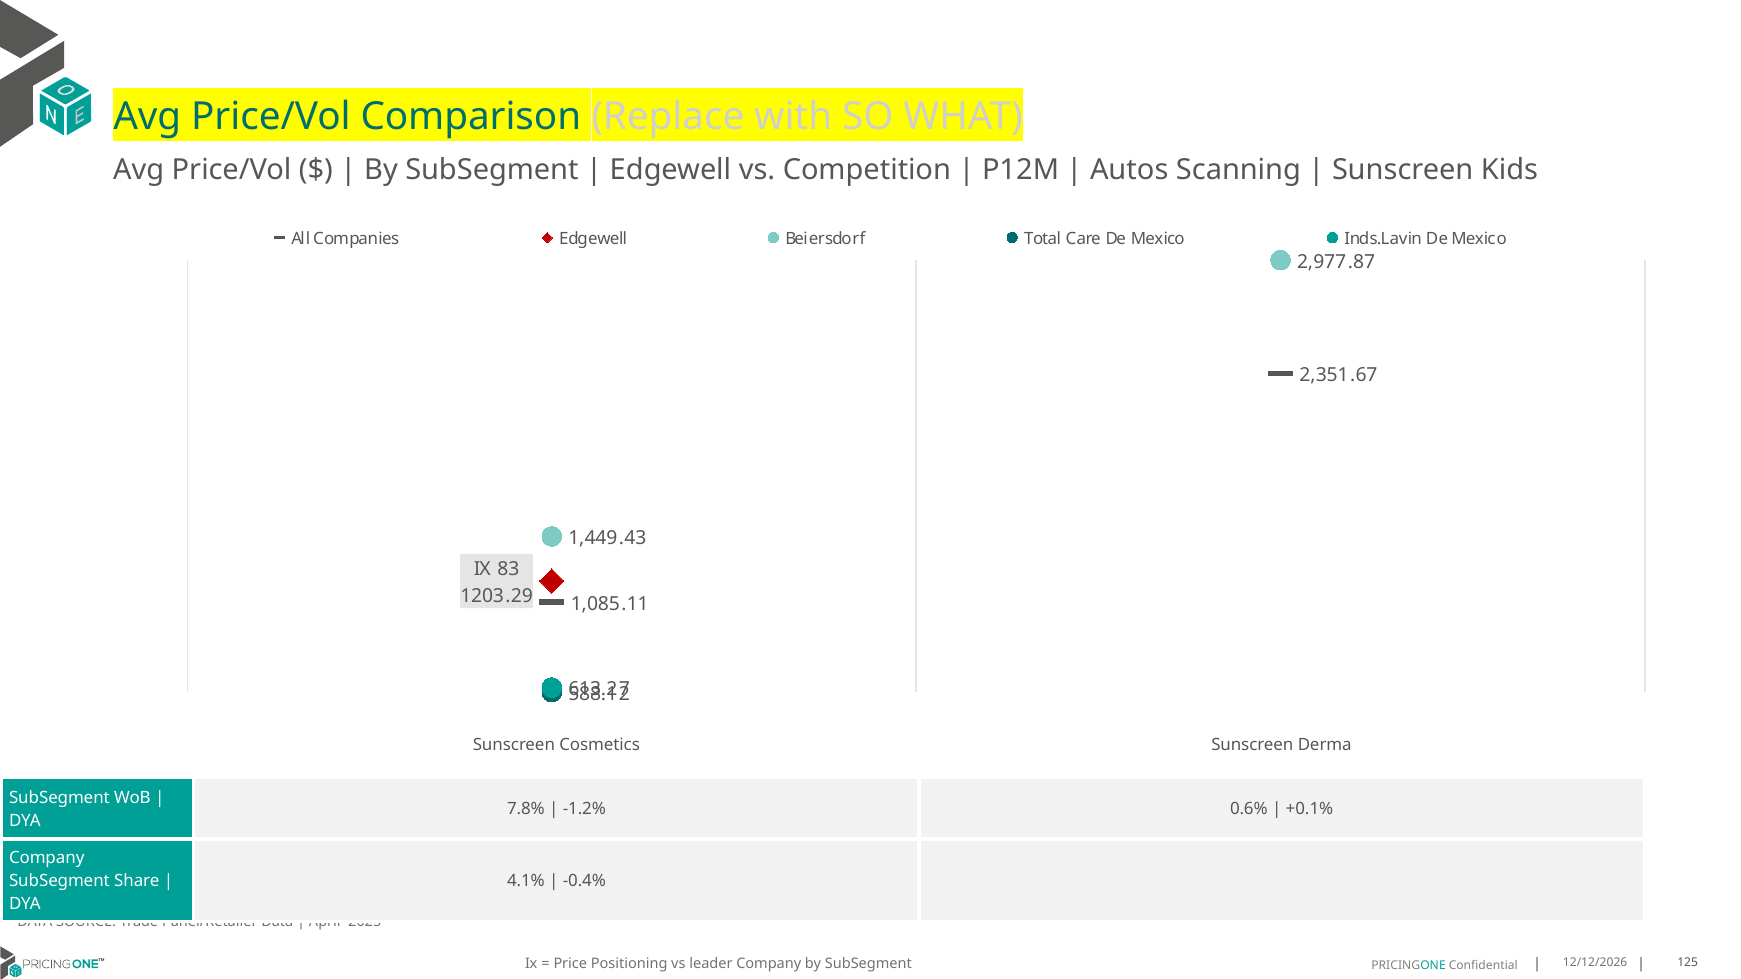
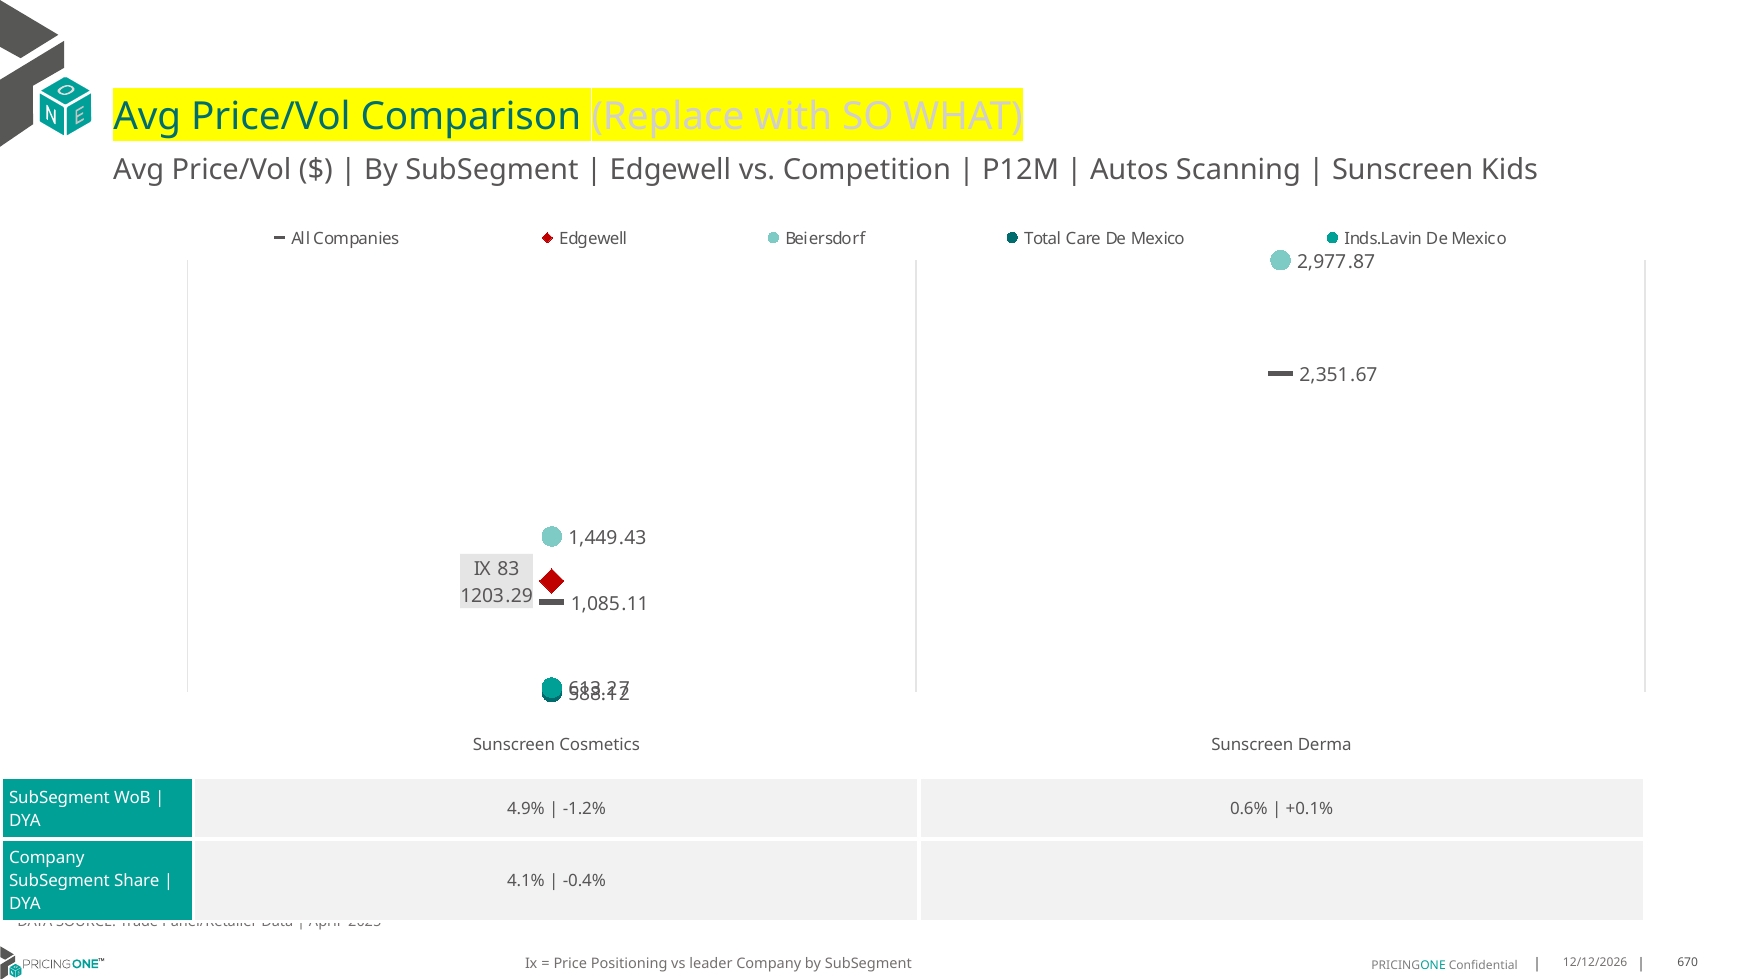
7.8%: 7.8% -> 4.9% (526, 809)
125: 125 -> 670 (1688, 963)
